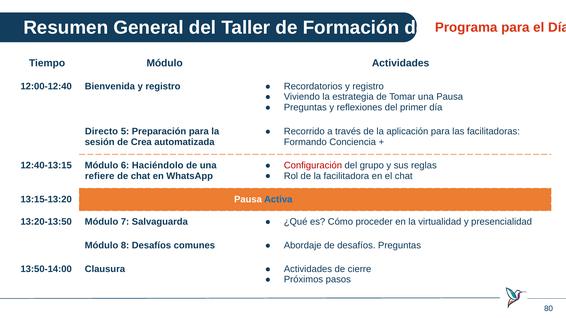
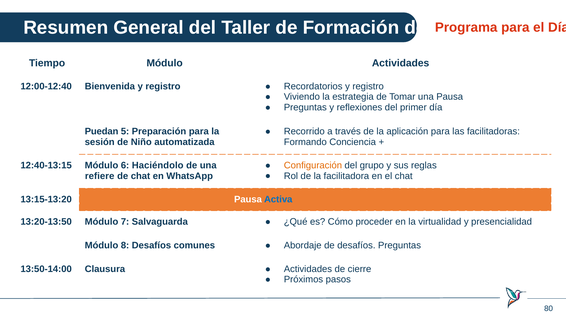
Directo: Directo -> Puedan (102, 132)
Crea: Crea -> Niño (141, 142)
Configuración colour: red -> orange (313, 166)
